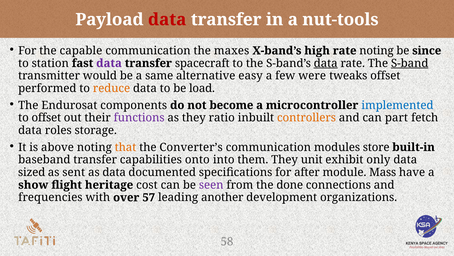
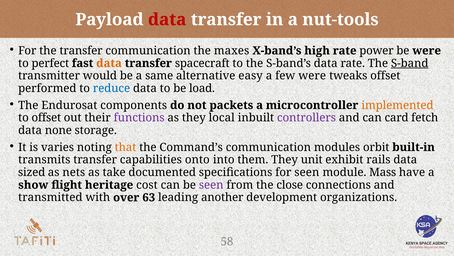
the capable: capable -> transfer (81, 51)
rate noting: noting -> power (376, 51)
be since: since -> were (427, 51)
station: station -> perfect (50, 63)
data colour: purple -> orange (109, 63)
data underline: present -> none (326, 63)
reduce colour: orange -> blue (112, 88)
become: become -> packets (231, 105)
implemented colour: blue -> orange (397, 105)
ratio: ratio -> local (222, 118)
controllers colour: orange -> purple (306, 118)
part: part -> card (397, 118)
roles: roles -> none (58, 130)
above: above -> varies (58, 147)
Converter’s: Converter’s -> Command’s (191, 147)
store: store -> orbit (376, 147)
baseband: baseband -> transmits (44, 159)
only: only -> rails (378, 159)
sent: sent -> nets (74, 172)
as data: data -> take (114, 172)
for after: after -> seen (307, 172)
done: done -> close (290, 185)
frequencies: frequencies -> transmitted (50, 197)
57: 57 -> 63 (149, 197)
